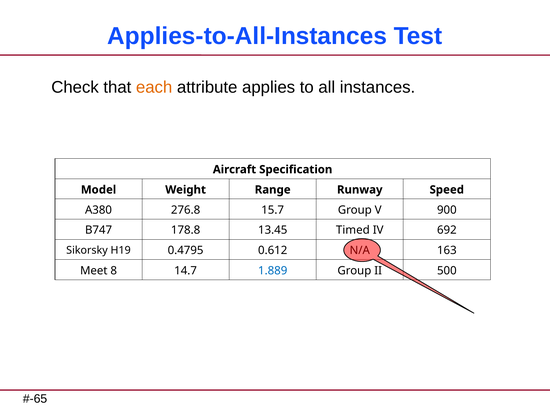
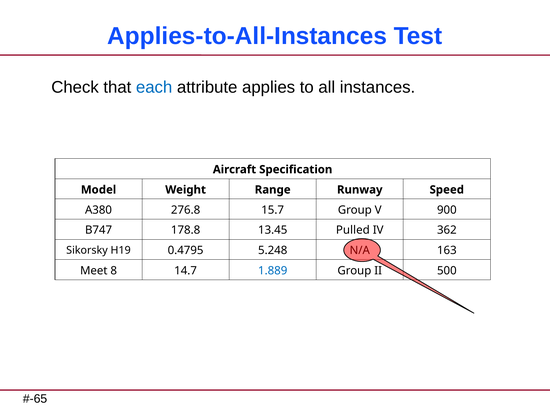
each colour: orange -> blue (154, 87)
Timed: Timed -> Pulled (353, 230)
692: 692 -> 362 (447, 230)
0.612: 0.612 -> 5.248 (273, 250)
